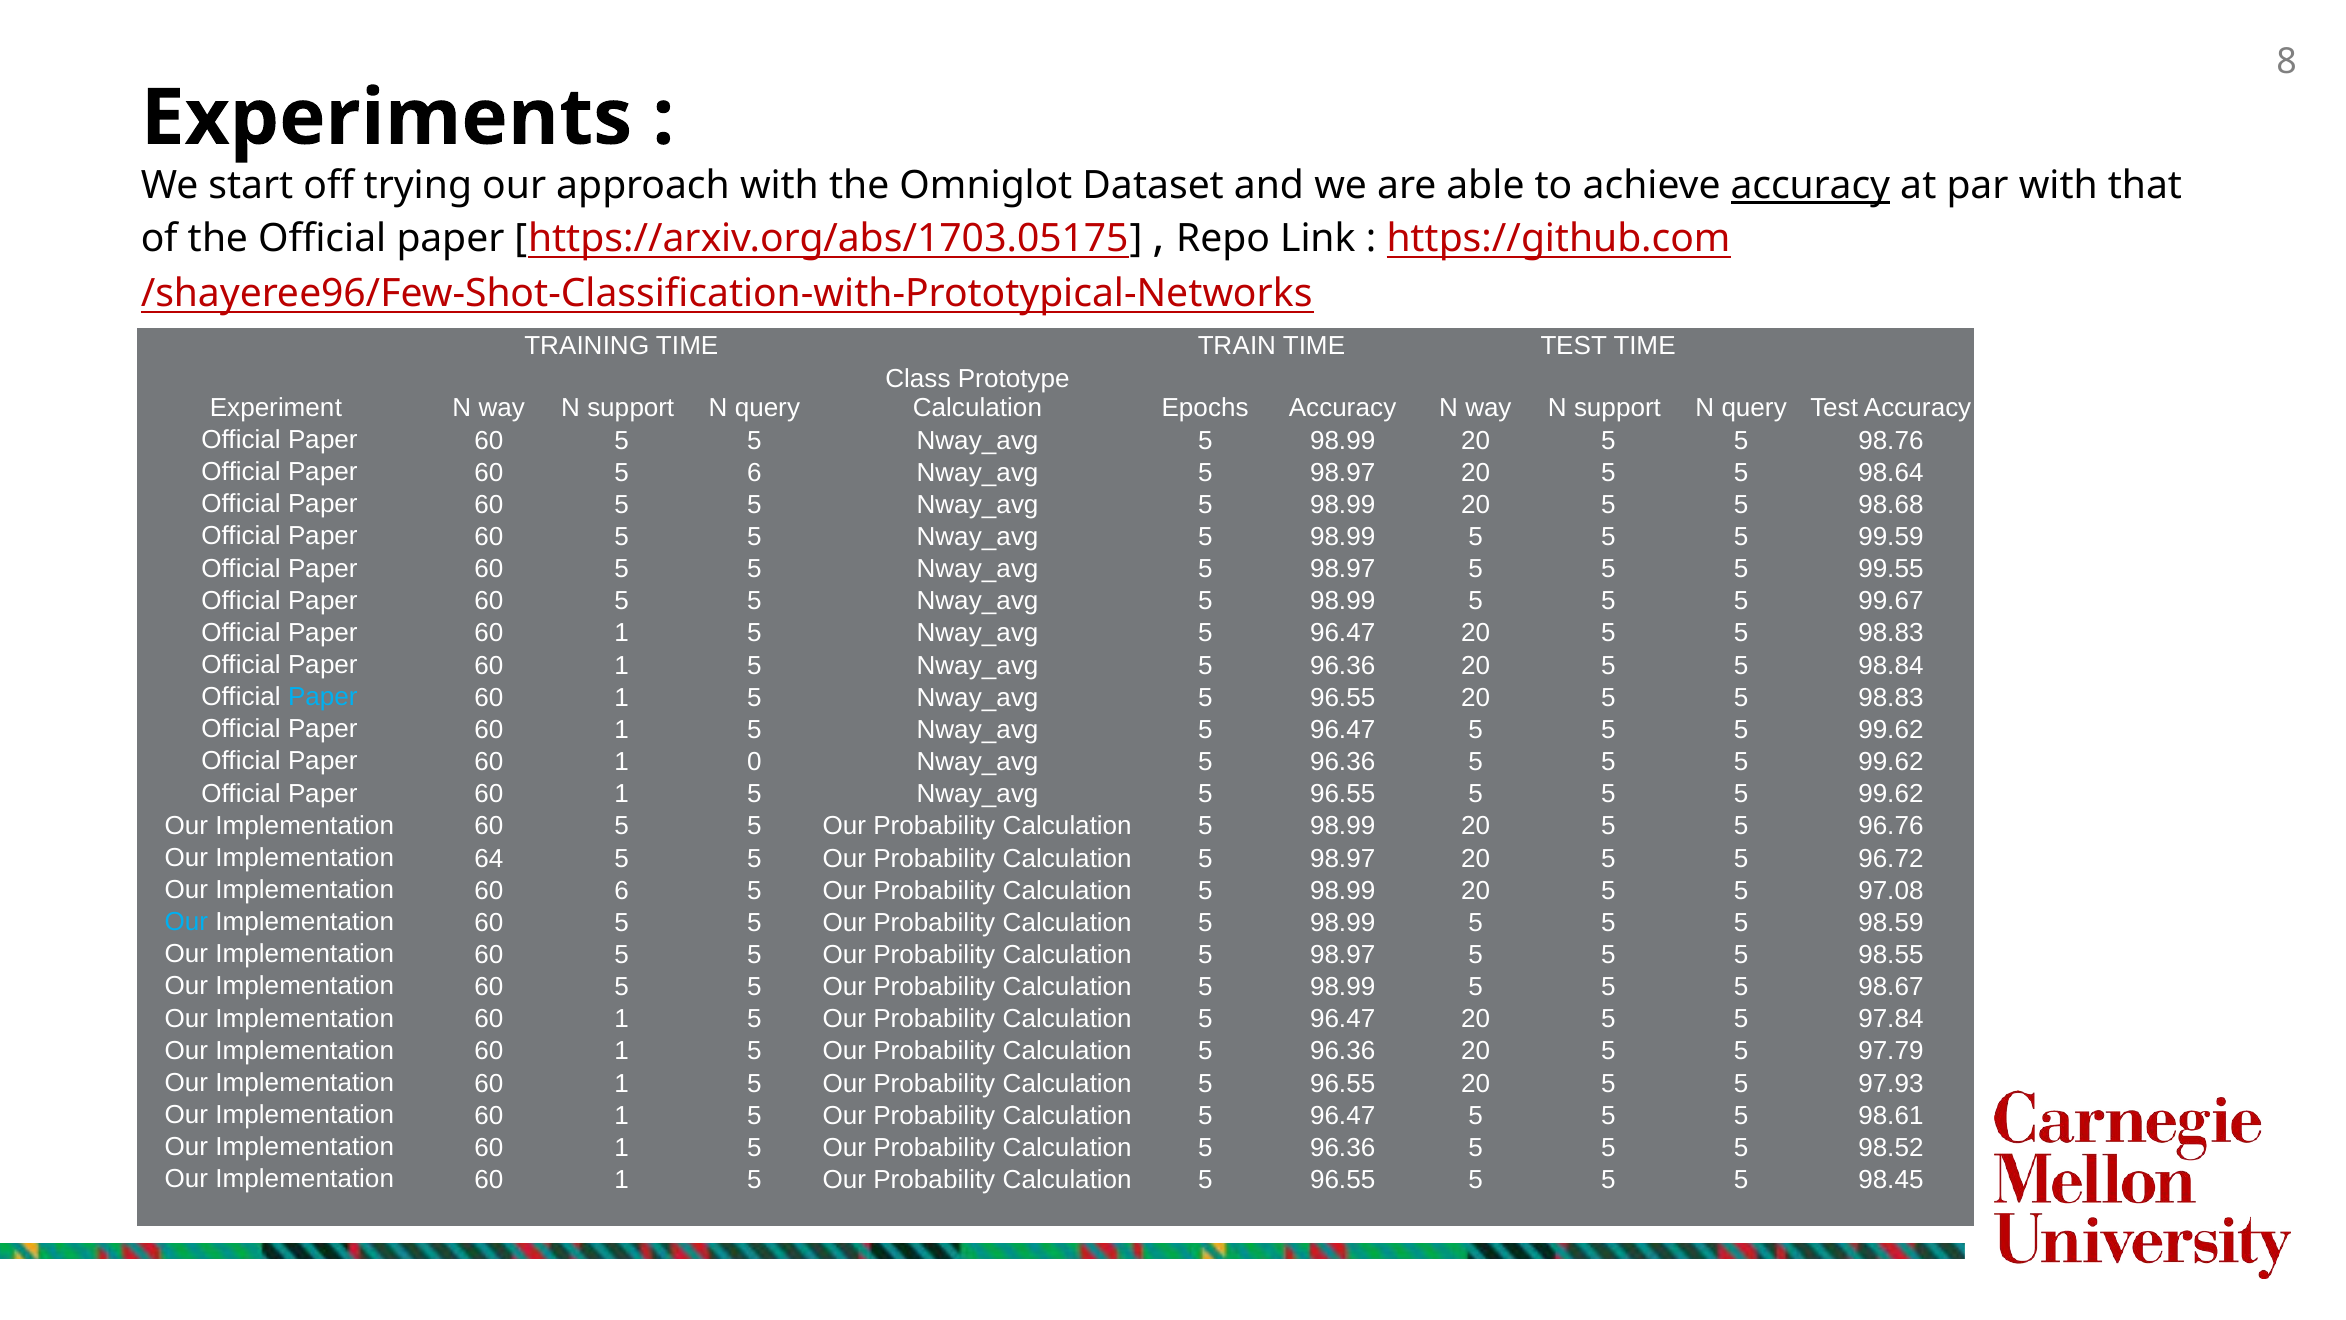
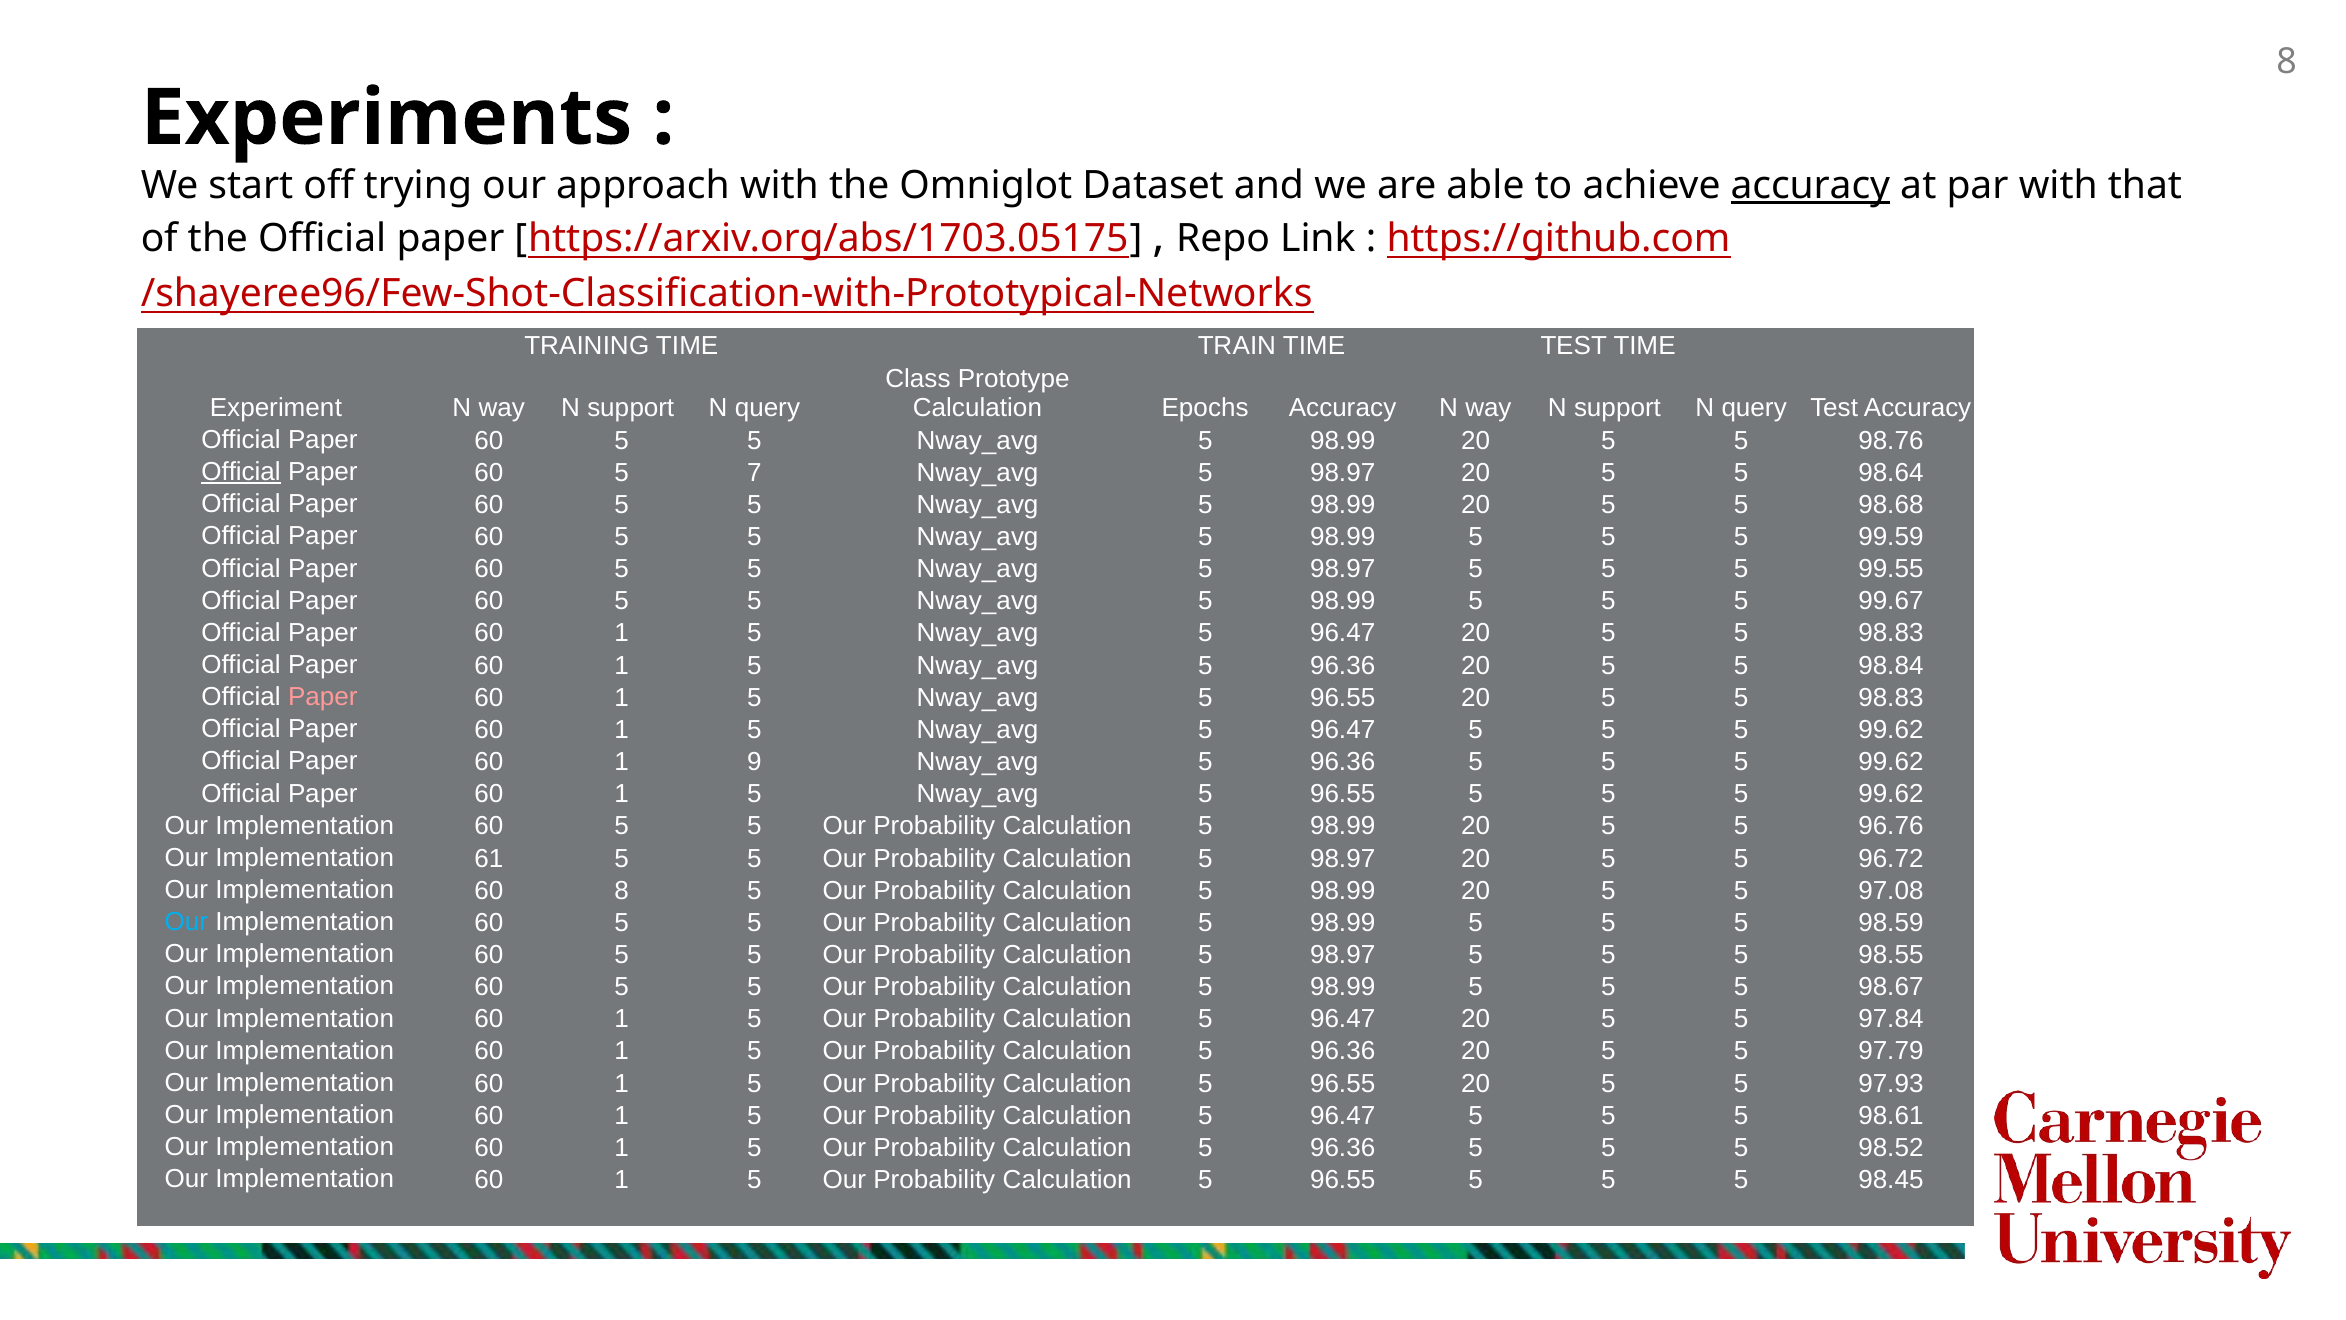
Official underline: none -> present (241, 472)
5 6: 6 -> 7 (754, 473)
Paper colour: light blue -> pink (323, 697)
0: 0 -> 9 (754, 762)
64: 64 -> 61 (489, 858)
60 6: 6 -> 8 (622, 890)
